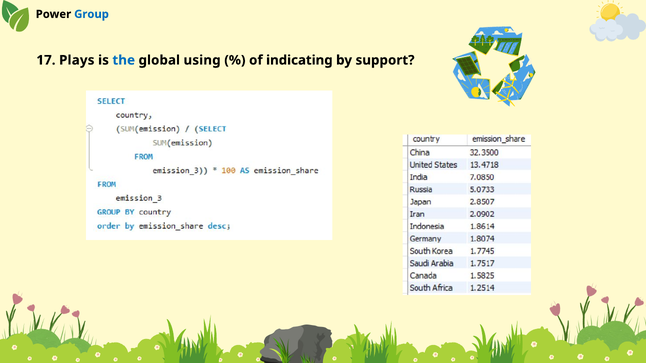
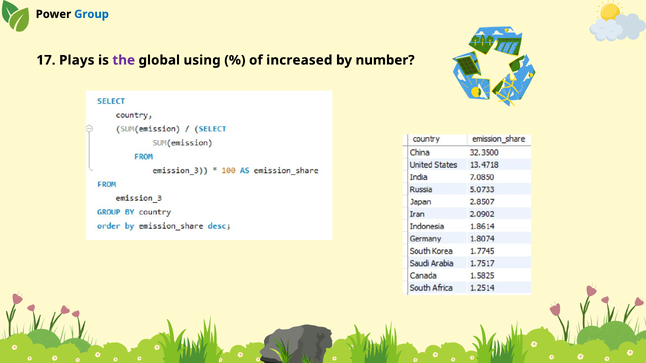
the colour: blue -> purple (124, 60)
indicating: indicating -> increased (299, 60)
support: support -> number (385, 60)
